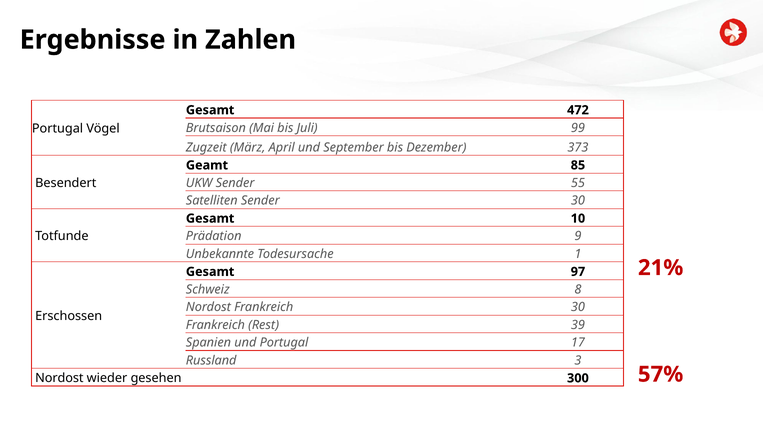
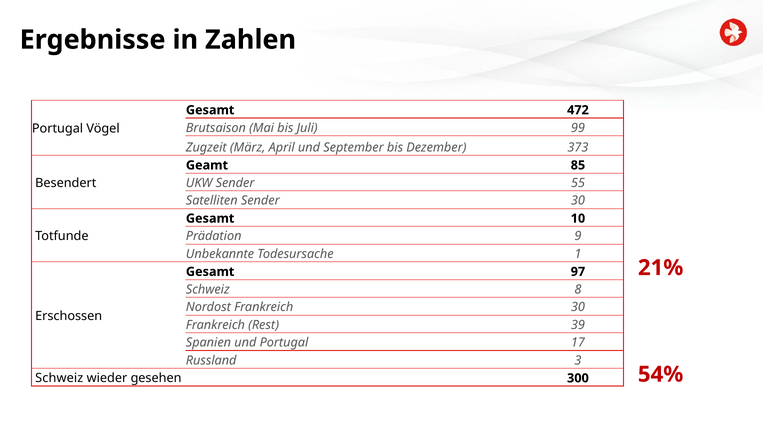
Nordost: Nordost -> Schweiz (59, 378)
57%: 57% -> 54% (661, 375)
